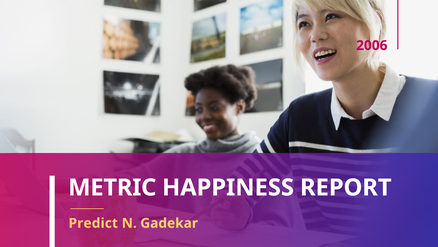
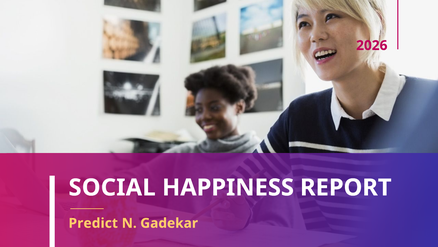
2006: 2006 -> 2026 (372, 45)
METRIC: METRIC -> SOCIAL (112, 187)
